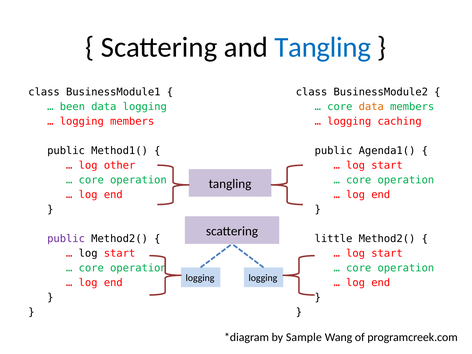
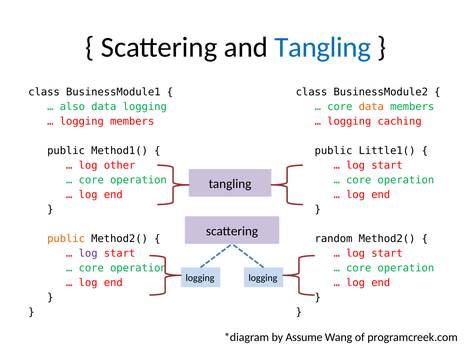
been: been -> also (72, 107)
Agenda1(: Agenda1( -> Little1( (387, 151)
public colour: purple -> orange (66, 239)
little: little -> random (334, 239)
log colour: black -> purple (88, 253)
Sample: Sample -> Assume (304, 337)
